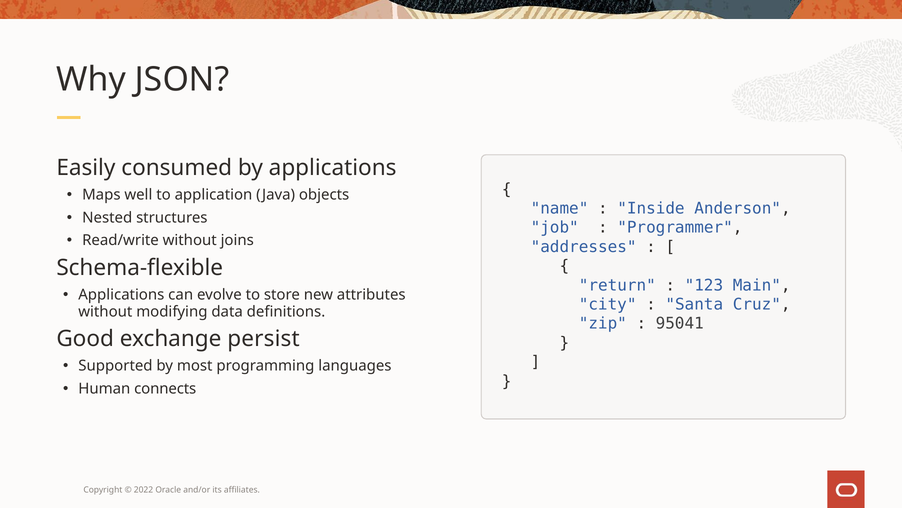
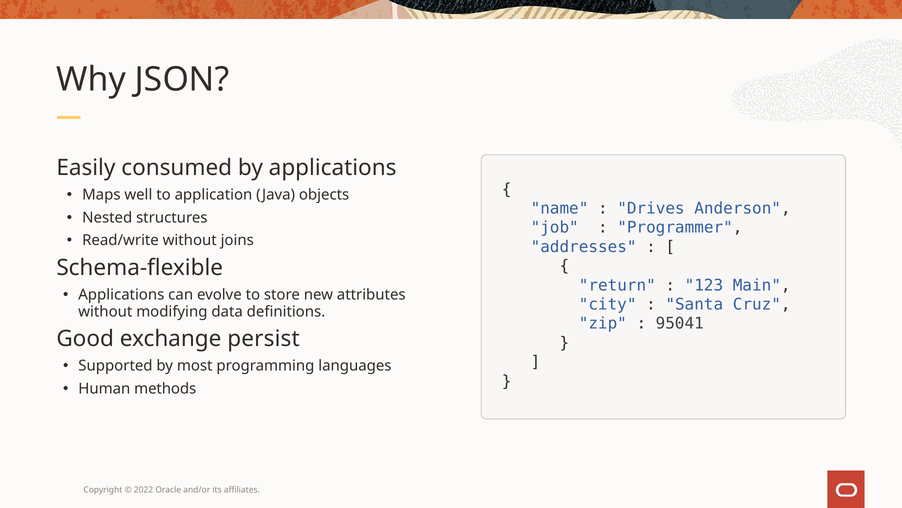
Inside: Inside -> Drives (651, 208)
connects: connects -> methods (165, 388)
